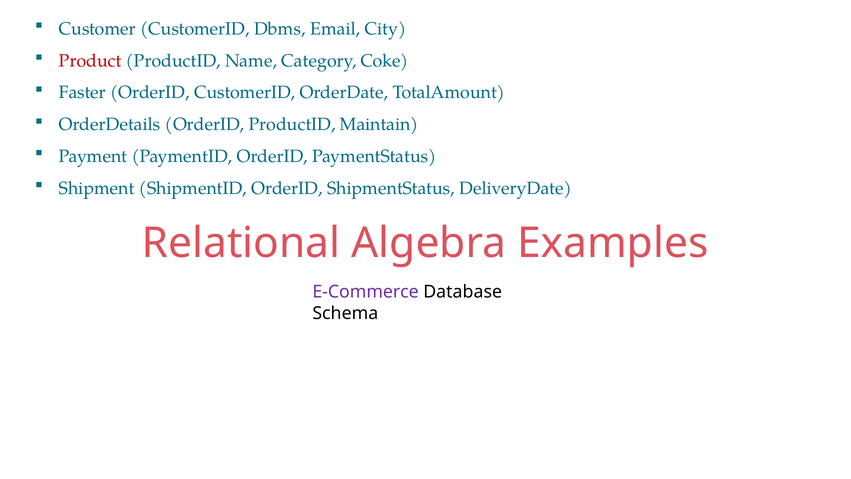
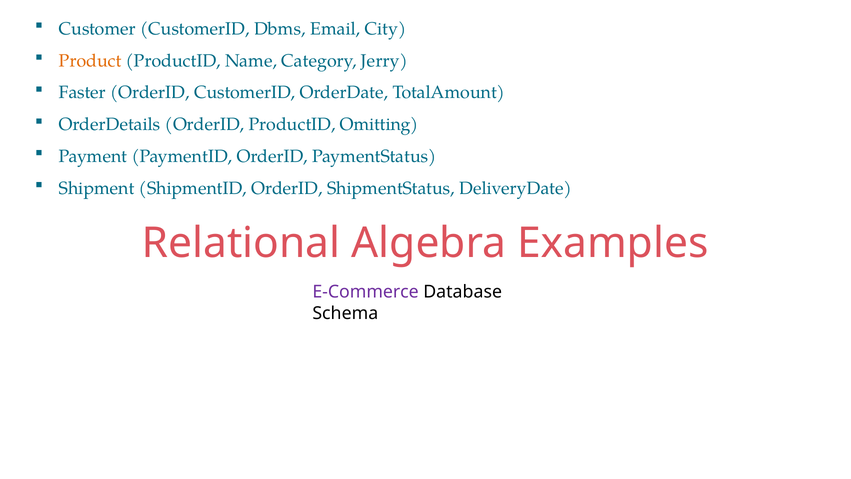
Product colour: red -> orange (90, 61)
Coke: Coke -> Jerry (384, 61)
Maintain: Maintain -> Omitting (379, 124)
